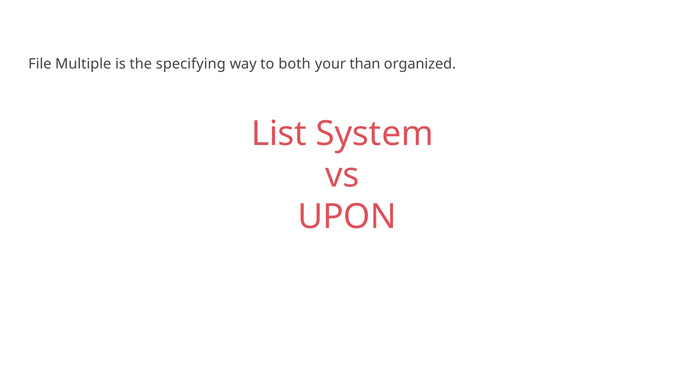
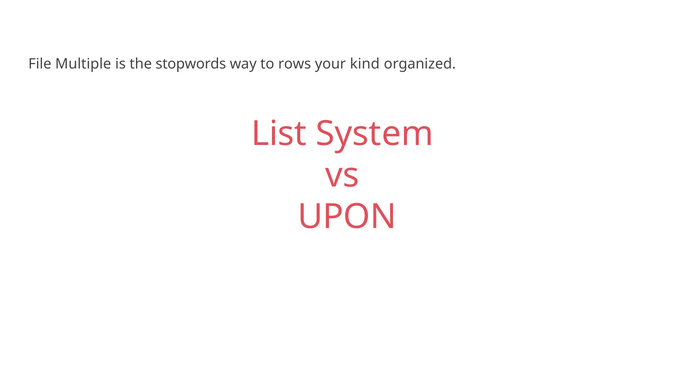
specifying: specifying -> stopwords (191, 64)
both: both -> rows (295, 64)
than: than -> kind (365, 64)
